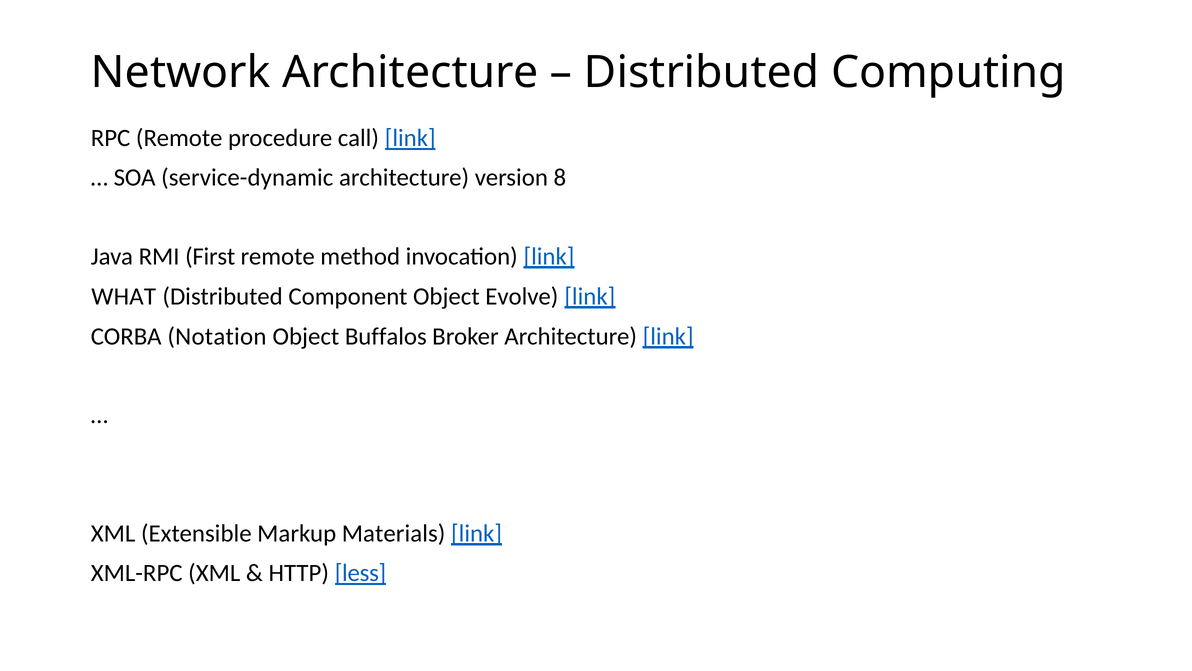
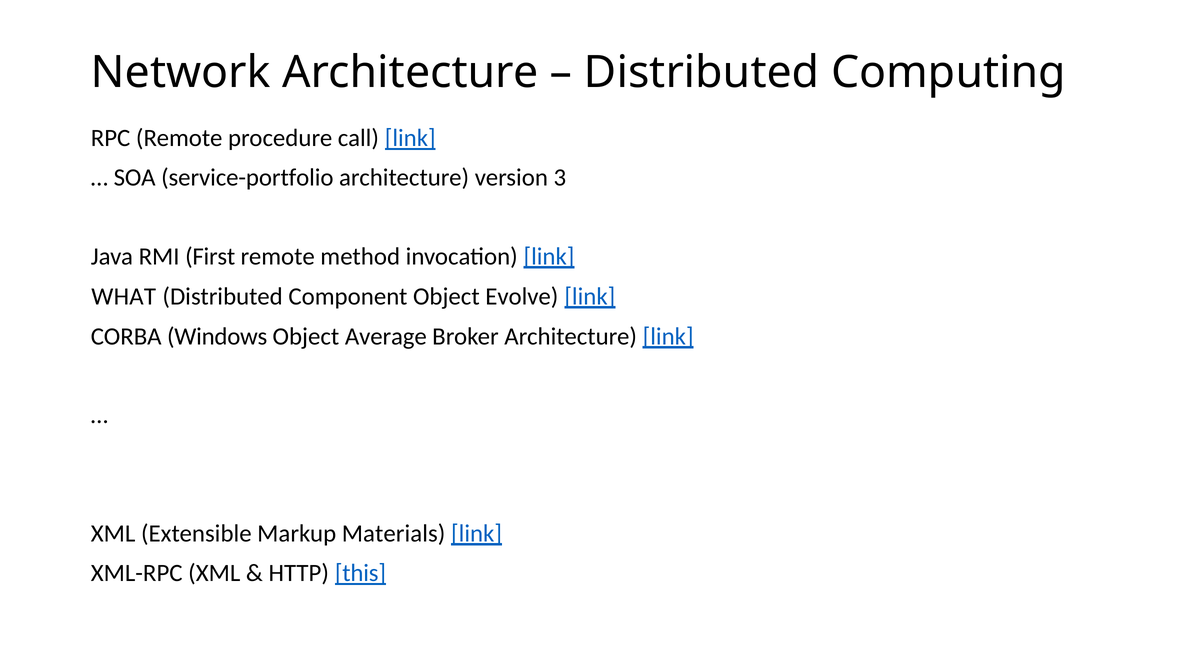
service-dynamic: service-dynamic -> service-portfolio (247, 178)
8: 8 -> 3 (560, 178)
Notation: Notation -> Windows (217, 336)
Buffalos: Buffalos -> Average (386, 336)
less: less -> this (360, 573)
